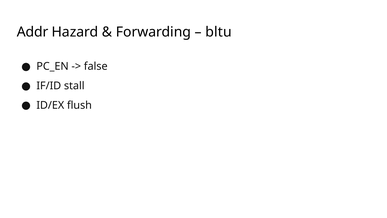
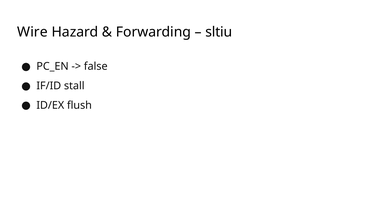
Addr: Addr -> Wire (32, 32)
bltu: bltu -> sltiu (219, 32)
